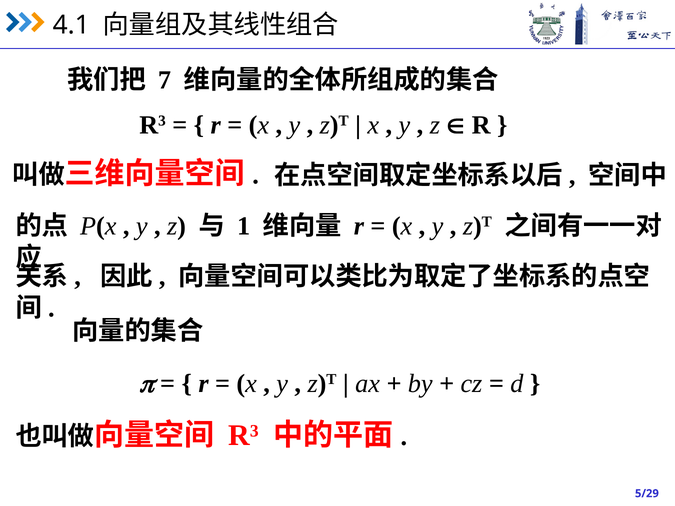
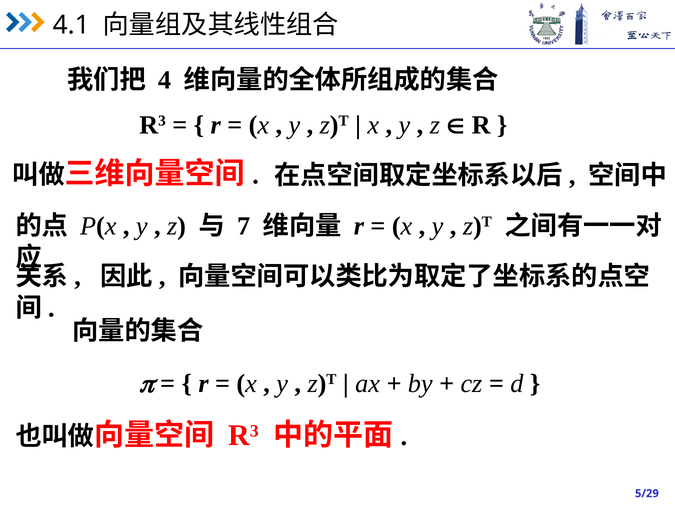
7: 7 -> 4 (165, 80)
1: 1 -> 7 (244, 226)
